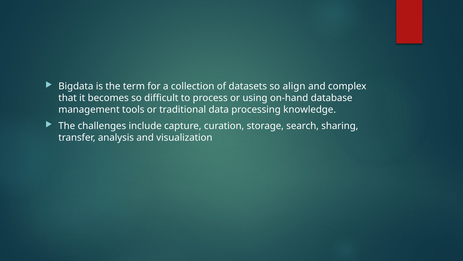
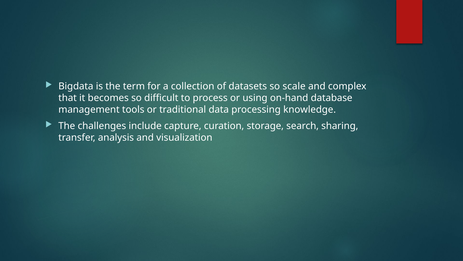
align: align -> scale (294, 86)
